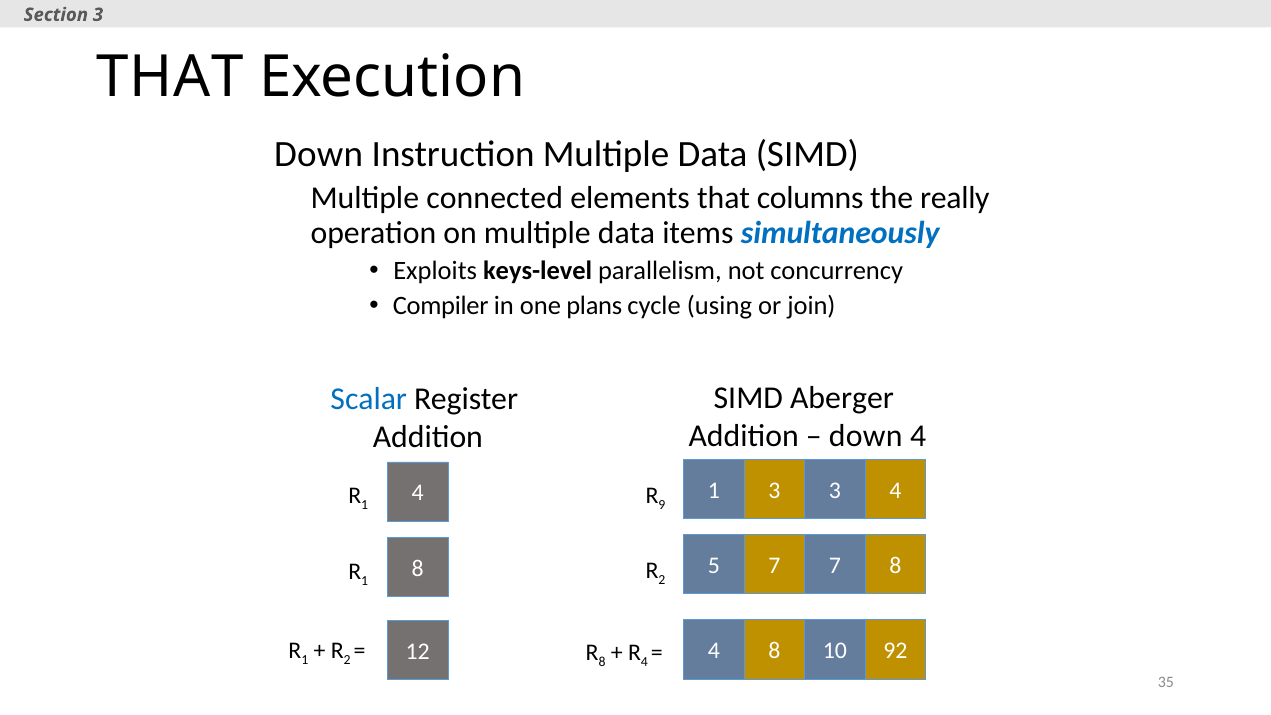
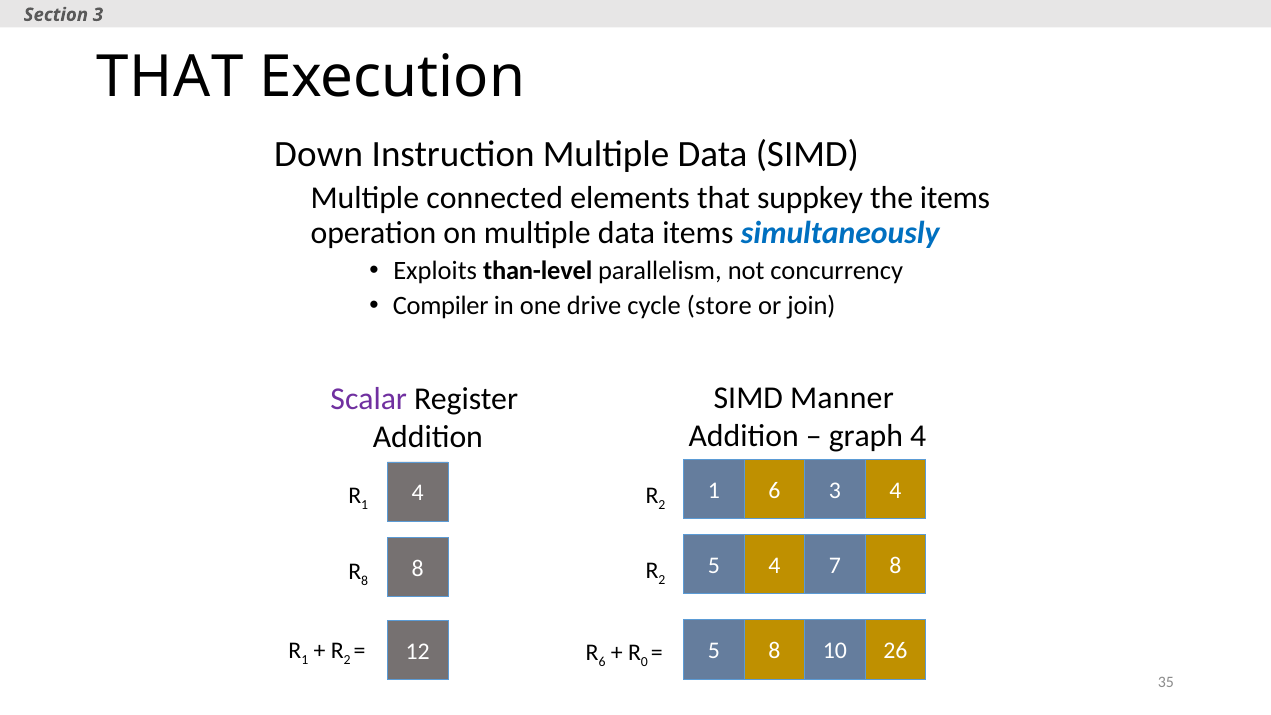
columns: columns -> suppkey (810, 198)
the really: really -> items (955, 198)
keys-level: keys-level -> than-level (538, 271)
plans: plans -> drive (594, 306)
using: using -> store (719, 306)
Aberger: Aberger -> Manner (842, 398)
Scalar colour: blue -> purple (369, 399)
down: down -> graph (866, 436)
1 3: 3 -> 6 (774, 491)
9: 9 -> 2 (662, 505)
5 7: 7 -> 4 (774, 566)
1: 1 -> 8 (365, 581)
8: 8 -> 6 (602, 662)
4: 4 -> 0 (644, 662)
4: 4 -> 5 (714, 651)
92: 92 -> 26 (895, 651)
